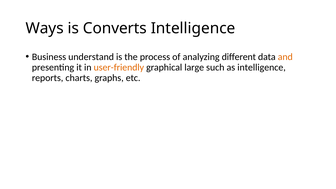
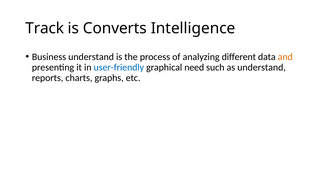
Ways: Ways -> Track (45, 28)
user-friendly colour: orange -> blue (119, 67)
large: large -> need (194, 67)
as intelligence: intelligence -> understand (262, 67)
